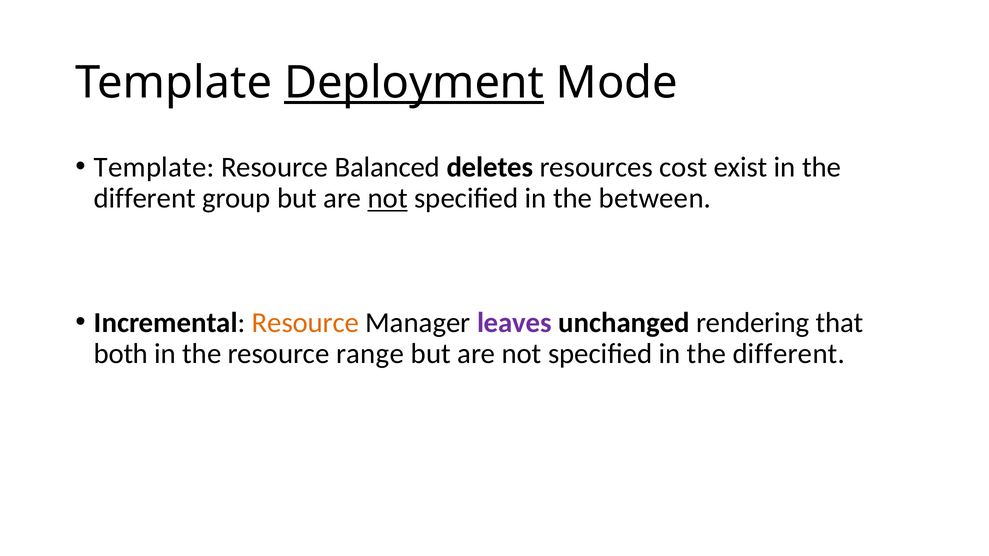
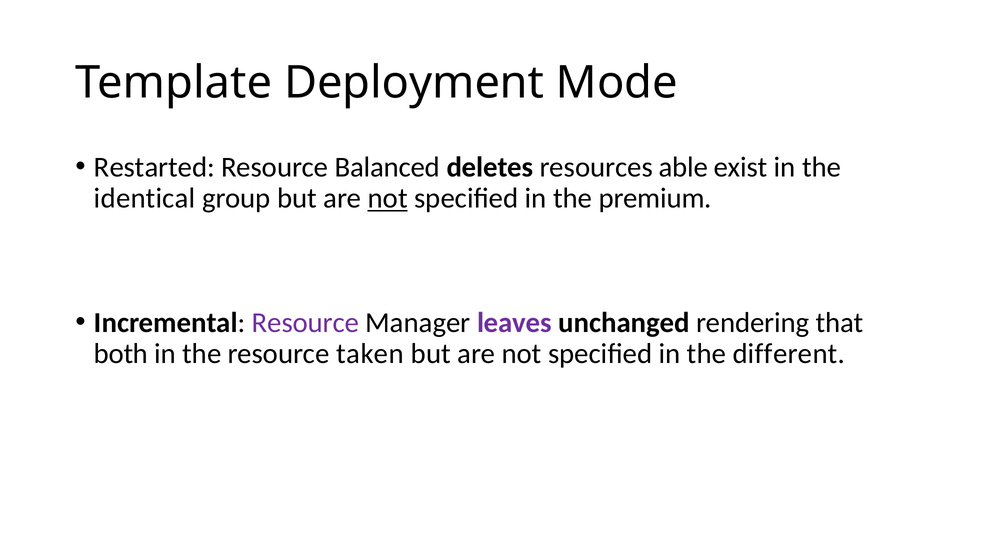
Deployment underline: present -> none (414, 83)
Template: Template -> Restarted (154, 167)
cost: cost -> able (683, 167)
different: different -> identical (145, 198)
between: between -> premium (655, 198)
Resource colour: orange -> purple (305, 323)
range: range -> taken (370, 354)
